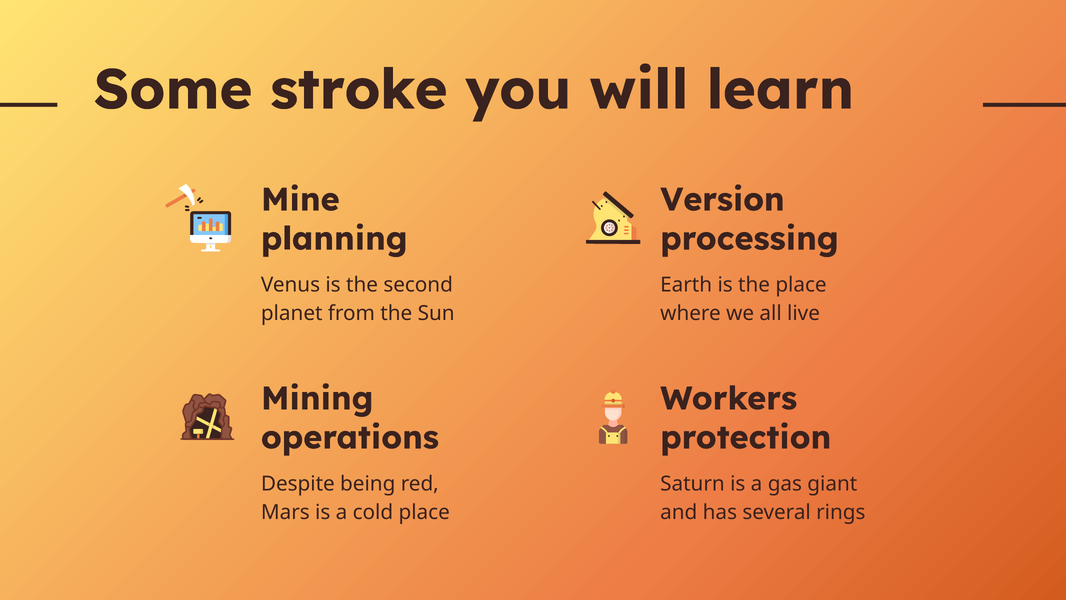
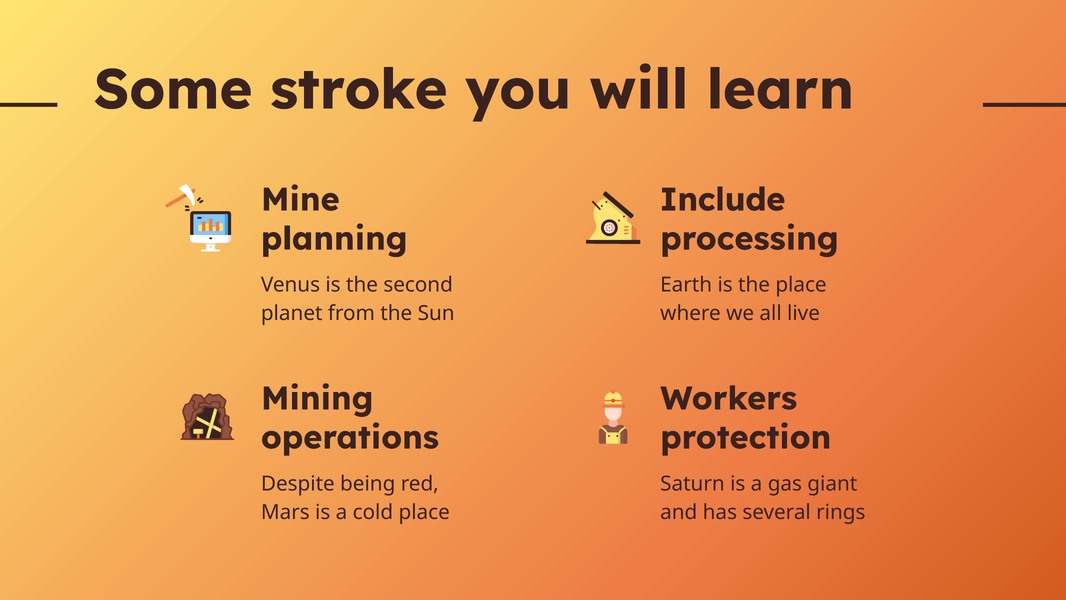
Version: Version -> Include (723, 200)
